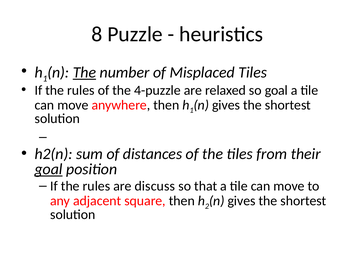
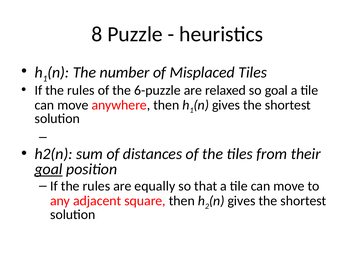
The underline: present -> none (84, 72)
4-puzzle: 4-puzzle -> 6-puzzle (157, 90)
discuss: discuss -> equally (155, 186)
